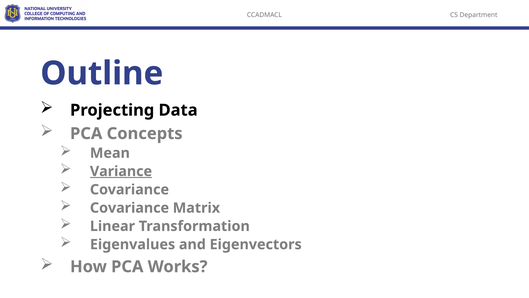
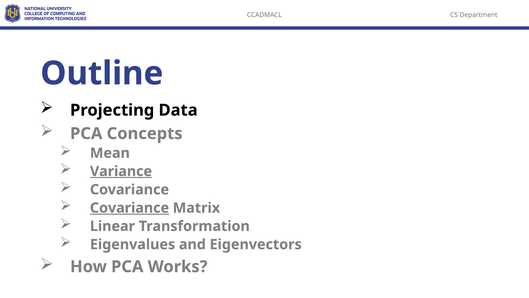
Covariance underline: none -> present (129, 208)
